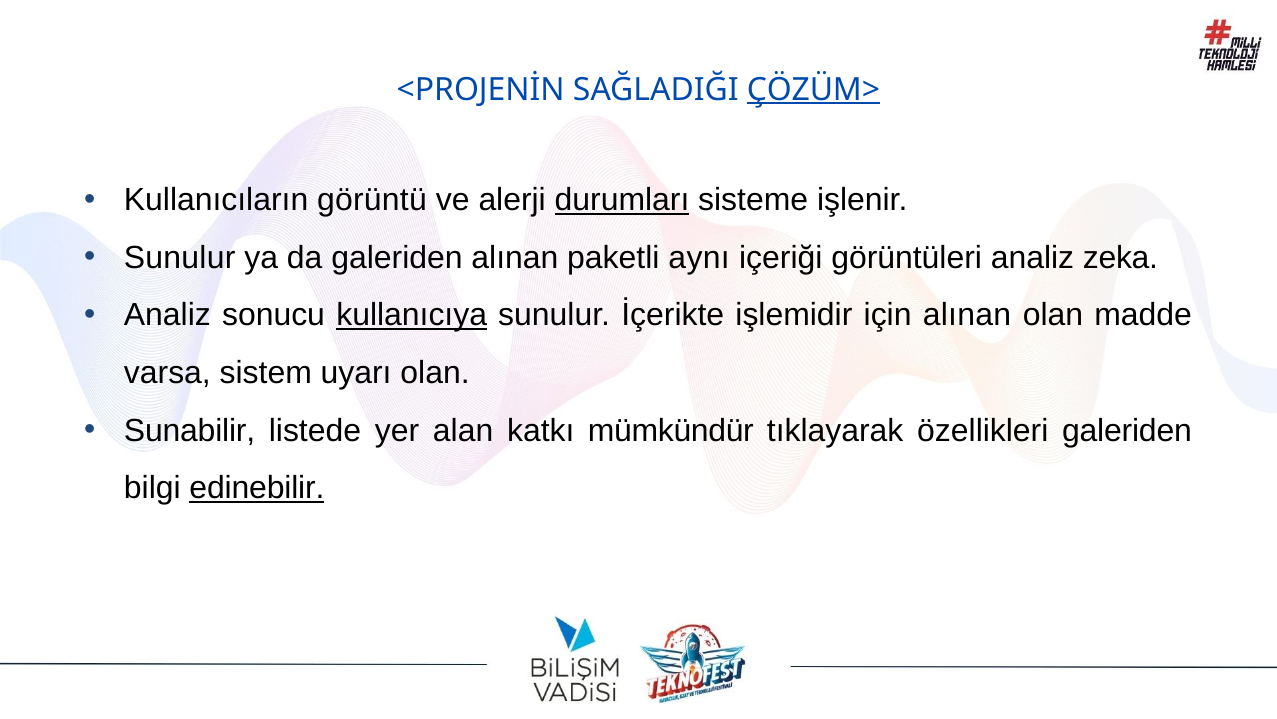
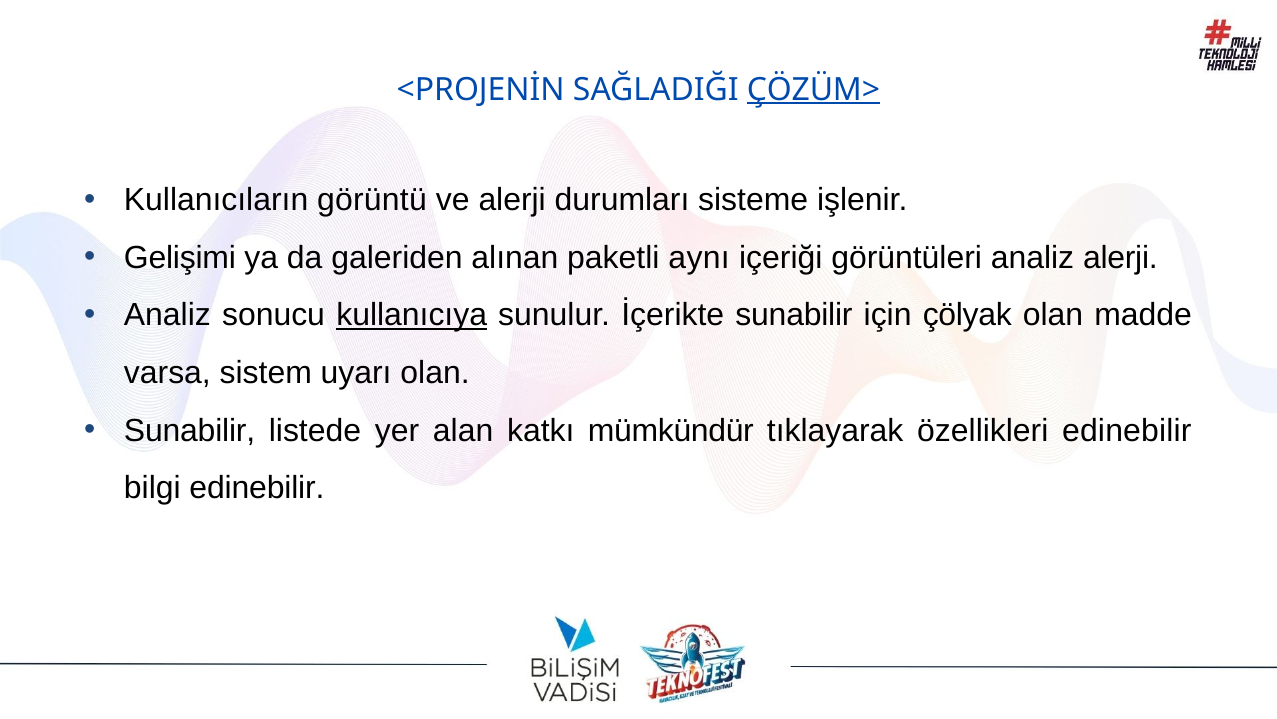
durumları underline: present -> none (622, 200)
Sunulur: Sunulur -> Gelişimi (180, 258)
analiz zeka: zeka -> alerji (1120, 258)
İçerikte işlemidir: işlemidir -> sunabilir (794, 315)
için alınan: alınan -> çölyak (967, 315)
özellikleri galeriden: galeriden -> edinebilir (1127, 430)
edinebilir underline: present -> none (257, 488)
